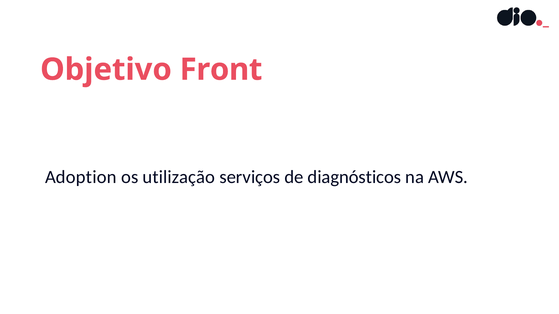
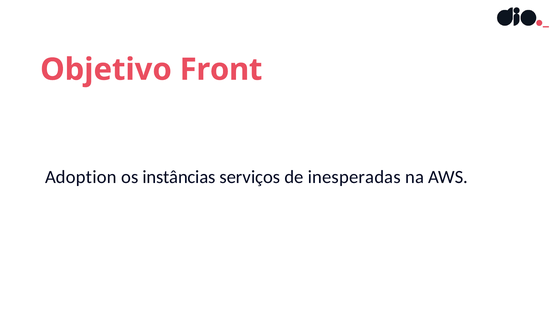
utilização: utilização -> instâncias (179, 177)
diagnósticos: diagnósticos -> inesperadas (354, 177)
